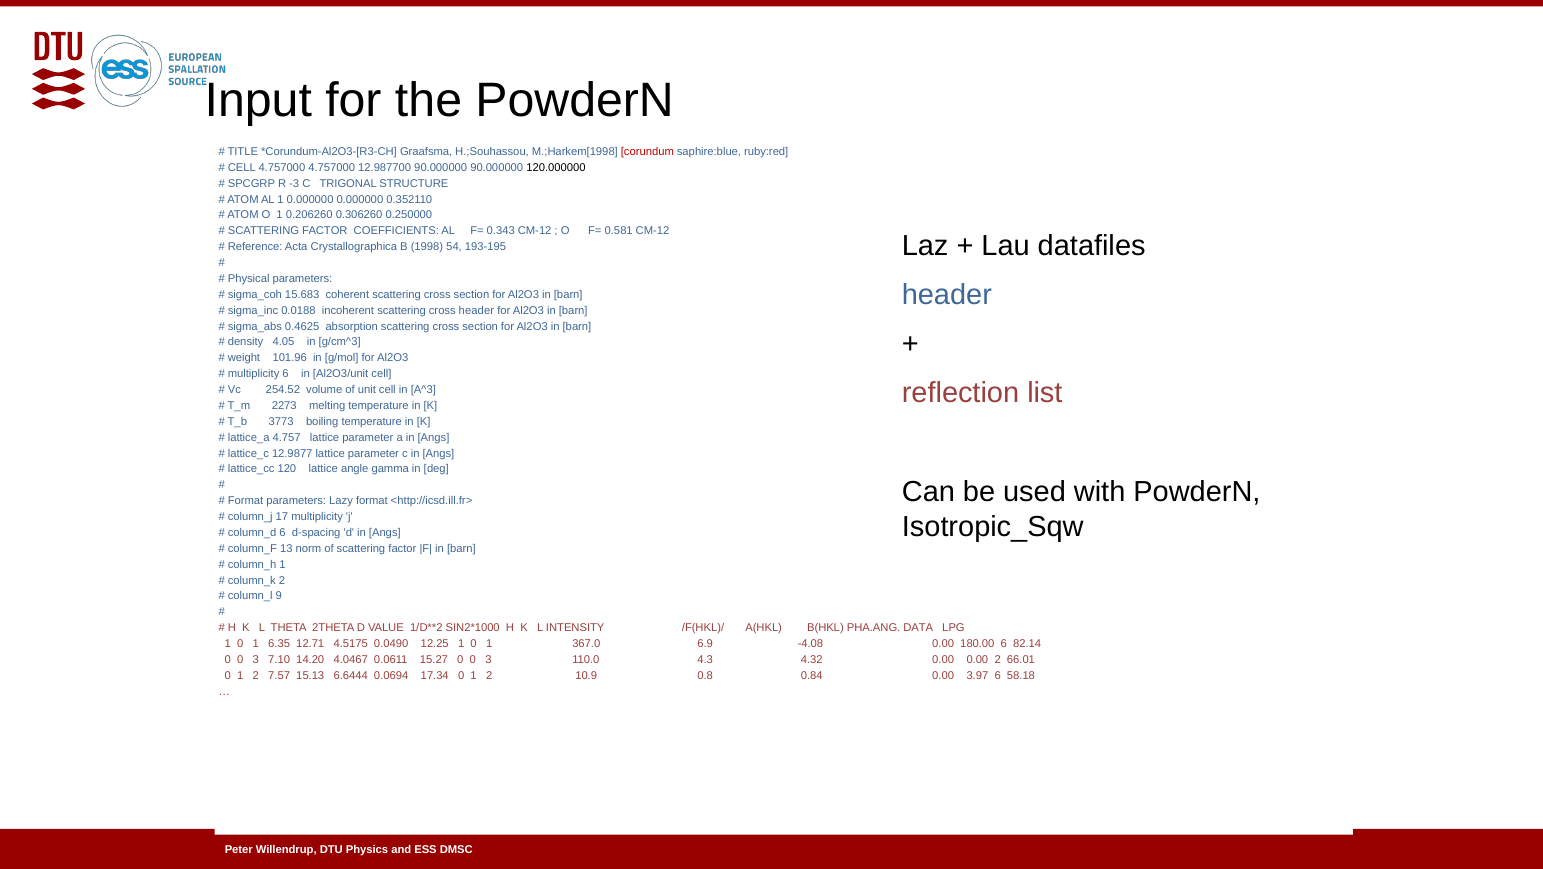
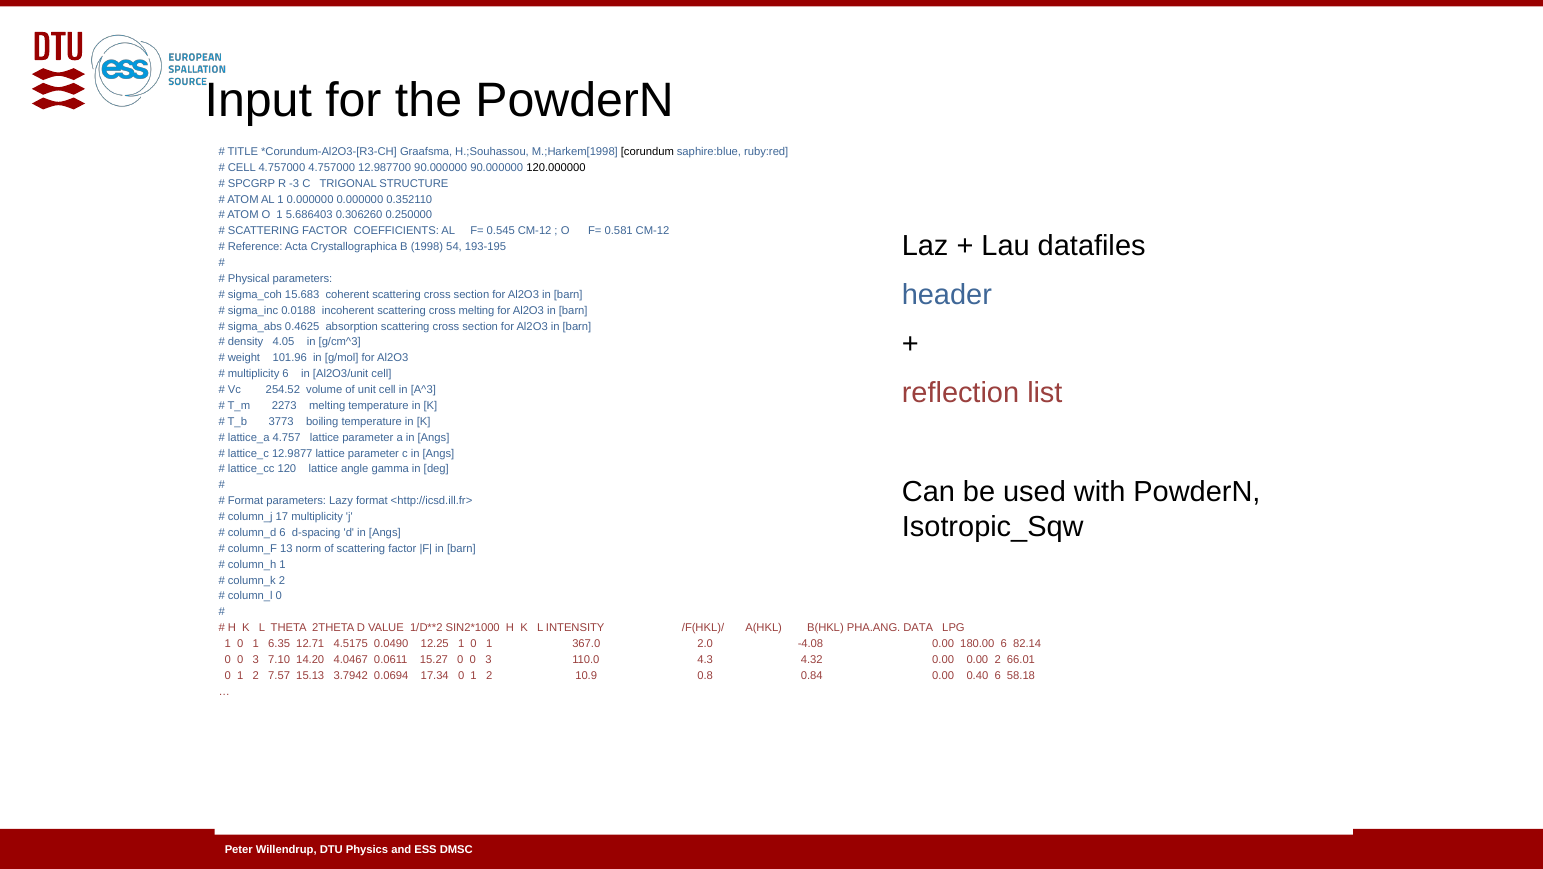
corundum colour: red -> black (647, 152)
0.206260: 0.206260 -> 5.686403 (309, 215)
0.343: 0.343 -> 0.545 (501, 231)
cross header: header -> melting (477, 310)
column_l 9: 9 -> 0 (279, 596)
6.9: 6.9 -> 2.0 (705, 644)
6.6444: 6.6444 -> 3.7942 (351, 675)
3.97: 3.97 -> 0.40 (977, 675)
